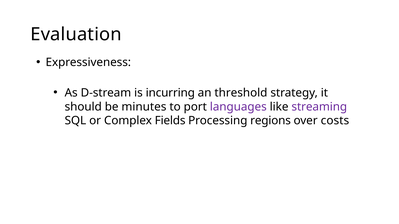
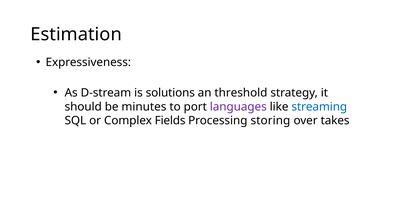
Evaluation: Evaluation -> Estimation (76, 34)
incurring: incurring -> solutions (170, 93)
streaming colour: purple -> blue (319, 107)
regions: regions -> storing (270, 121)
costs: costs -> takes (335, 121)
